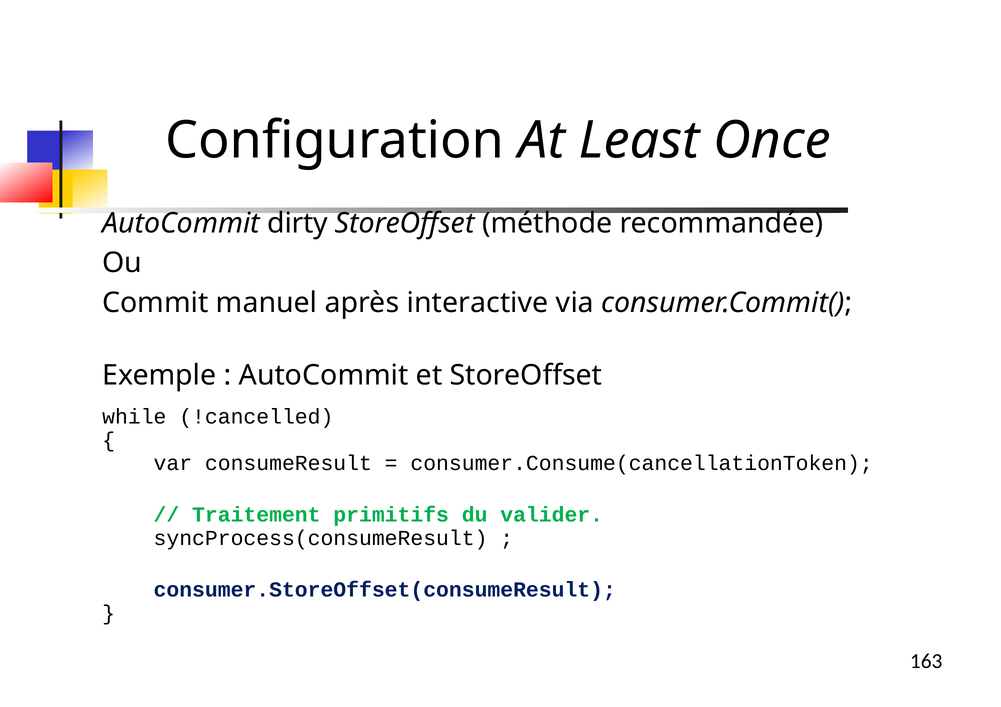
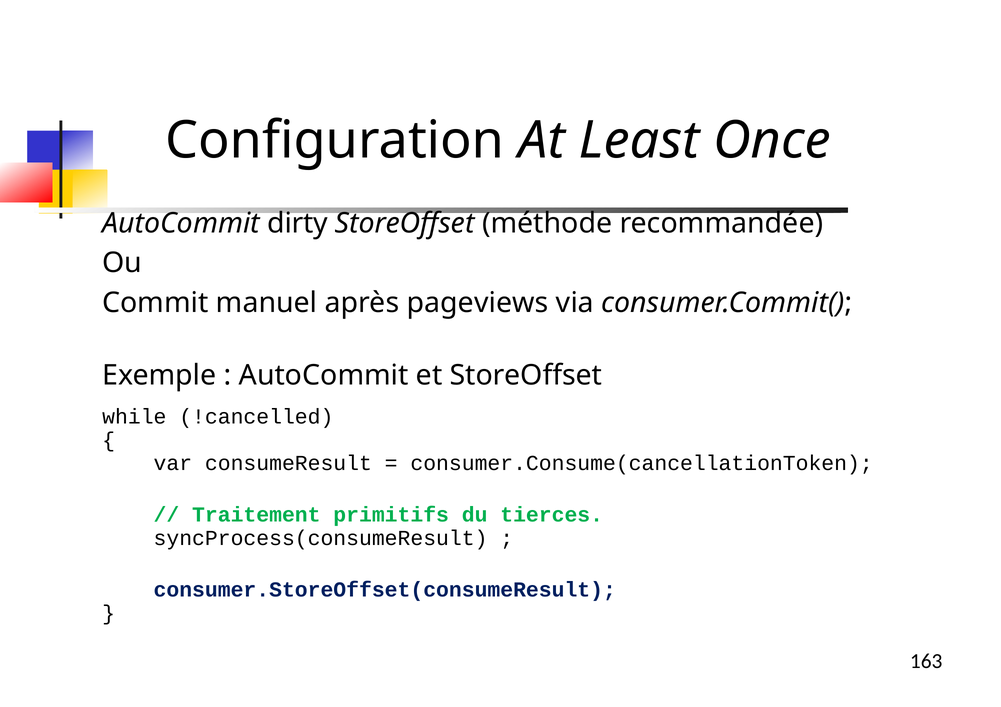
interactive: interactive -> pageviews (478, 303)
valider: valider -> tierces (552, 515)
